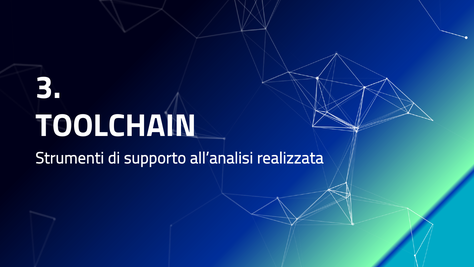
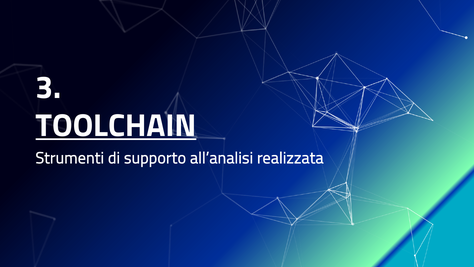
TOOLCHAIN underline: none -> present (116, 125)
